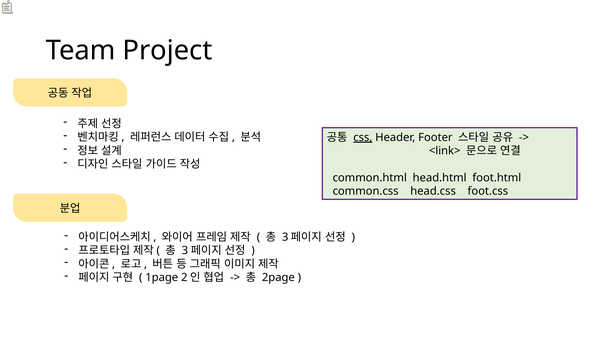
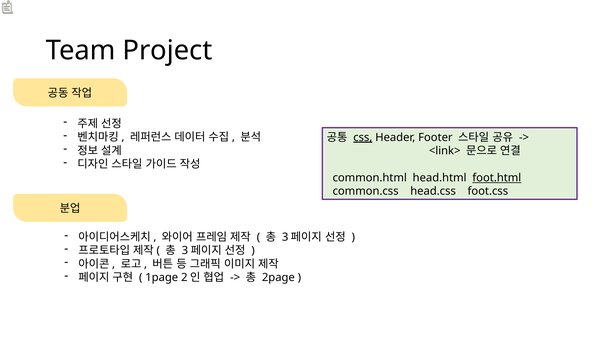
foot.html underline: none -> present (497, 178)
